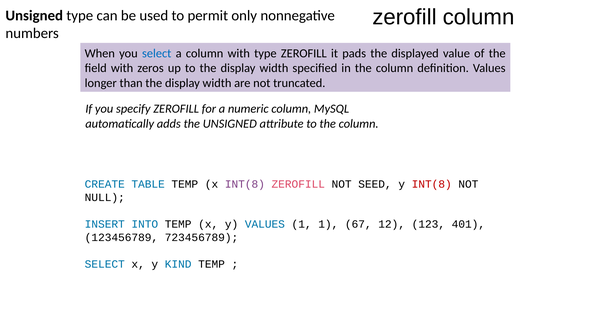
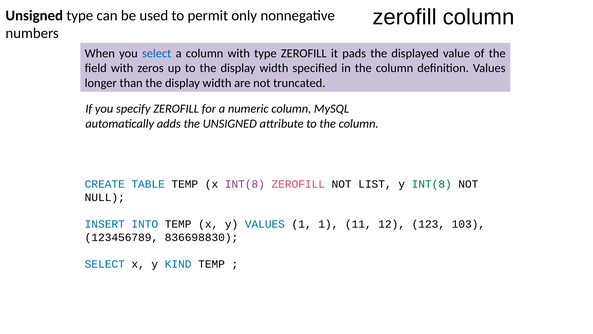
SEED: SEED -> LIST (375, 184)
INT(8 colour: red -> green (432, 184)
67: 67 -> 11 (358, 224)
401: 401 -> 103 (468, 224)
723456789: 723456789 -> 836698830 (202, 237)
